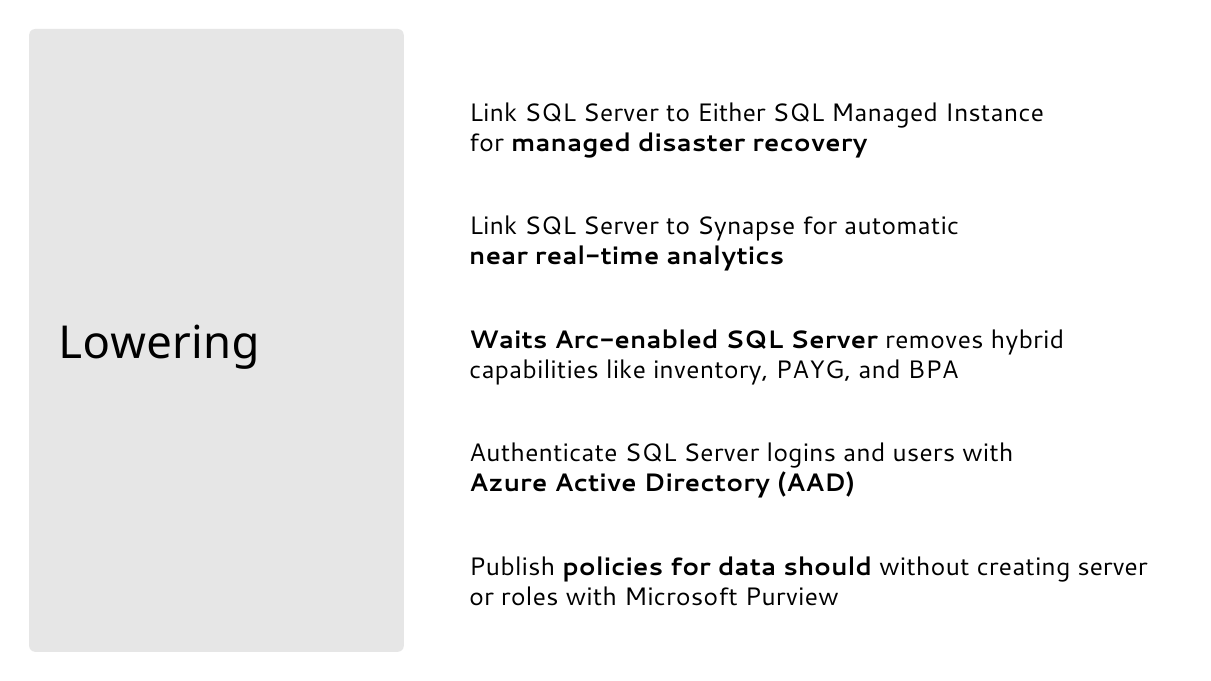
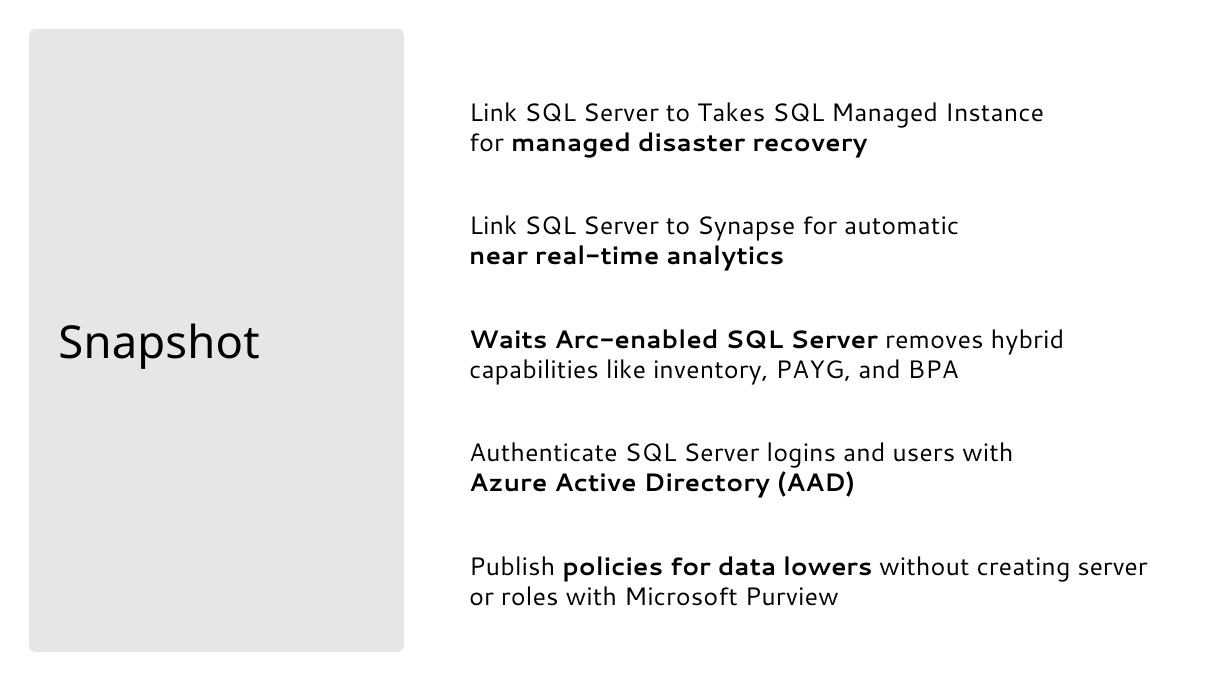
Either: Either -> Takes (731, 113)
Lowering: Lowering -> Snapshot (159, 344)
should: should -> lowers (828, 567)
